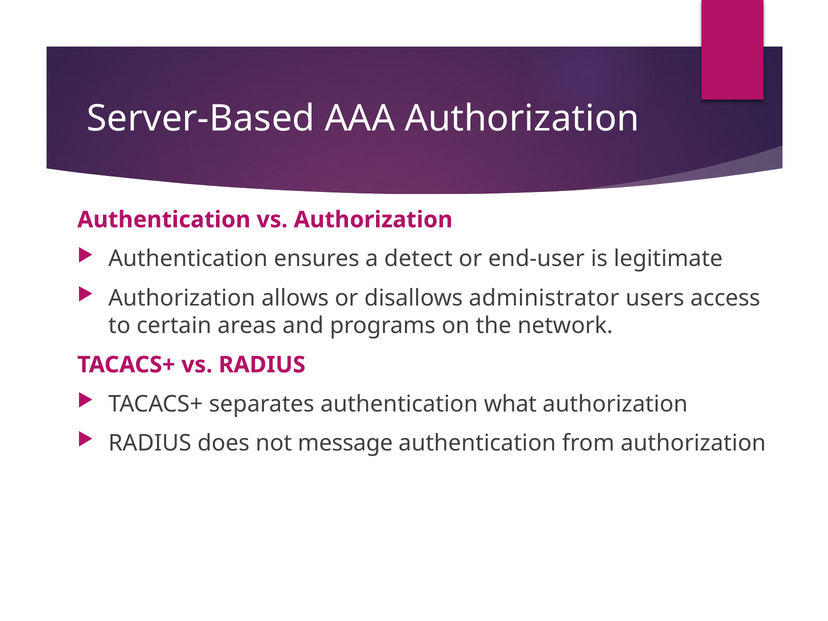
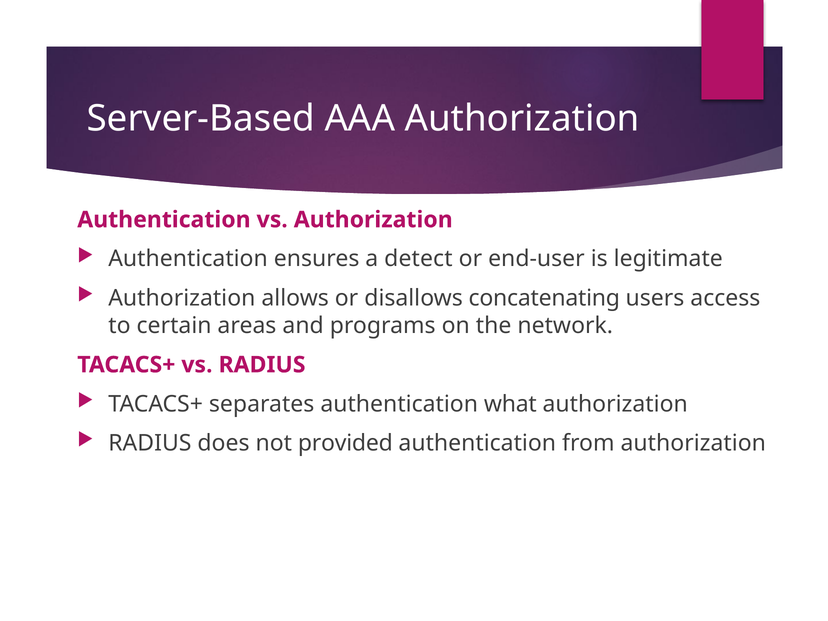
administrator: administrator -> concatenating (544, 298)
message: message -> provided (345, 443)
